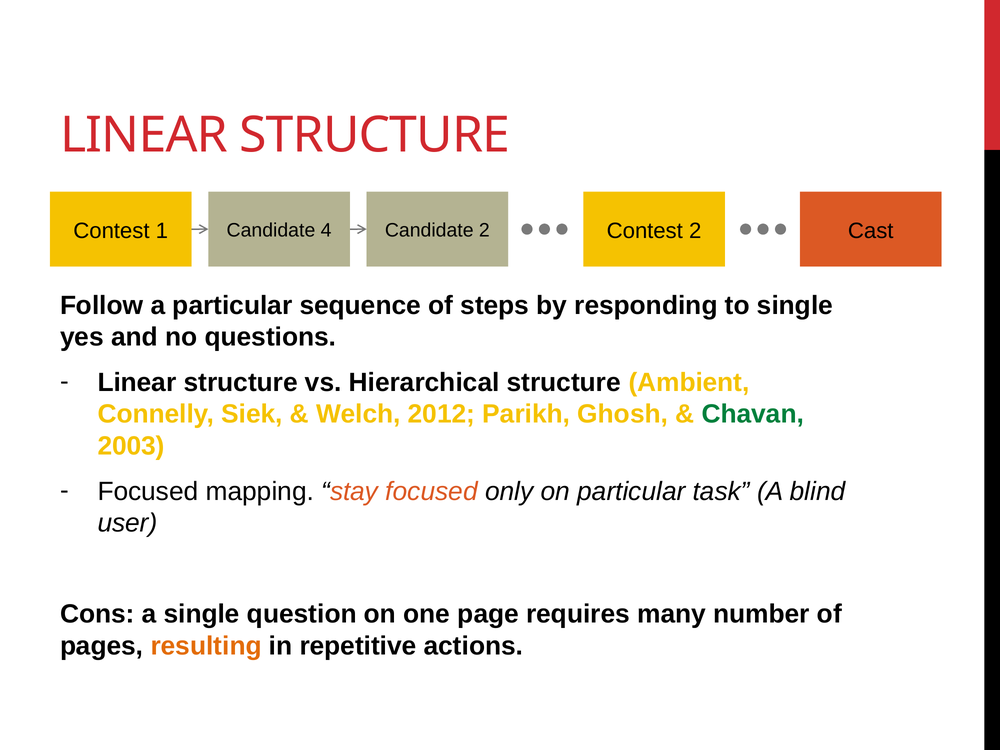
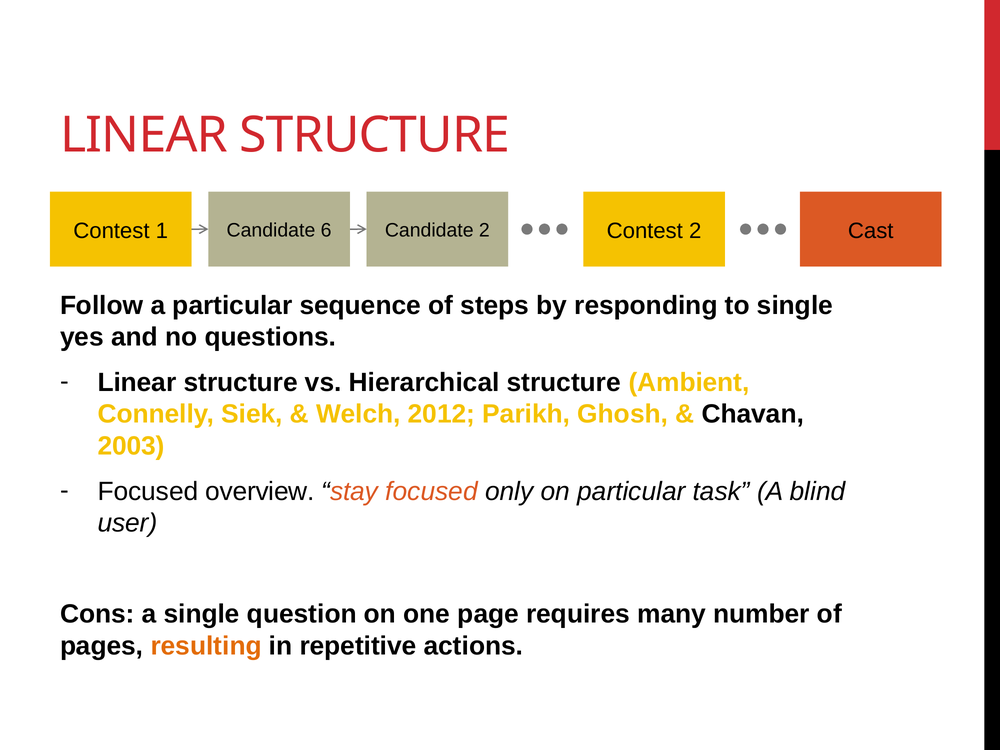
4: 4 -> 6 (326, 231)
Chavan colour: green -> black (753, 414)
mapping: mapping -> overview (260, 491)
